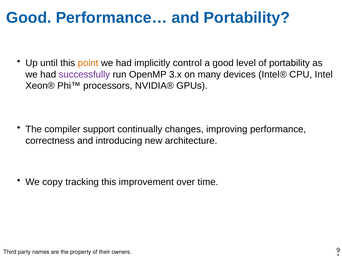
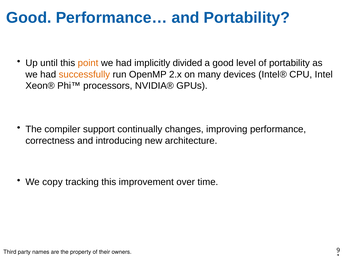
control: control -> divided (187, 63)
successfully colour: purple -> orange (84, 75)
3.x: 3.x -> 2.x (175, 75)
